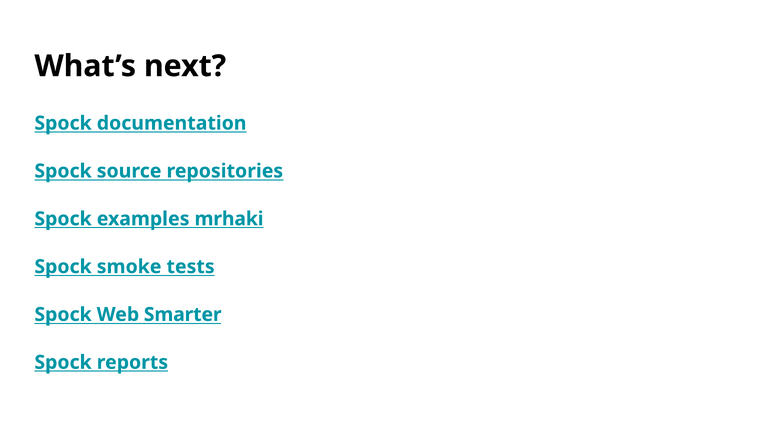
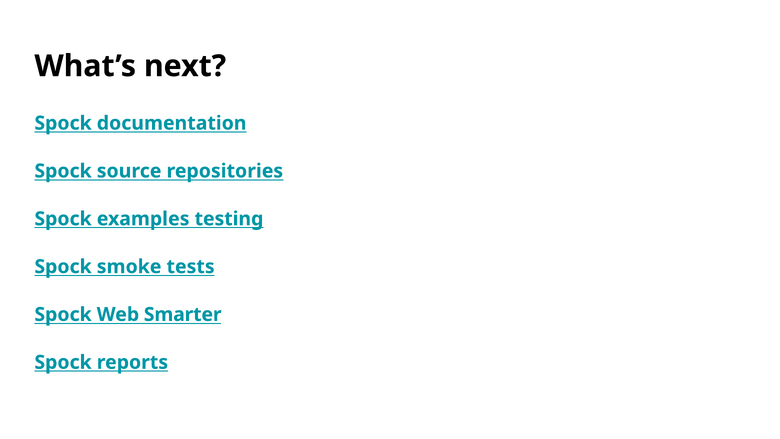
mrhaki: mrhaki -> testing (229, 219)
